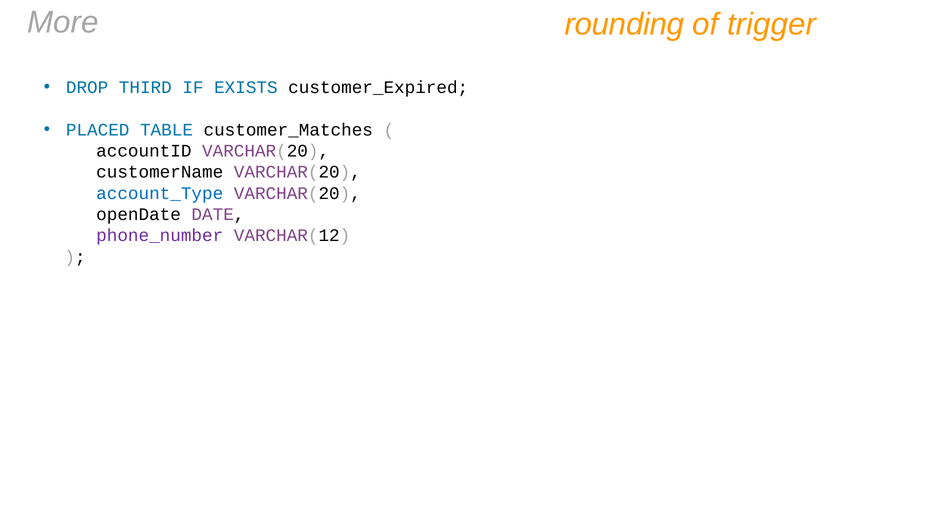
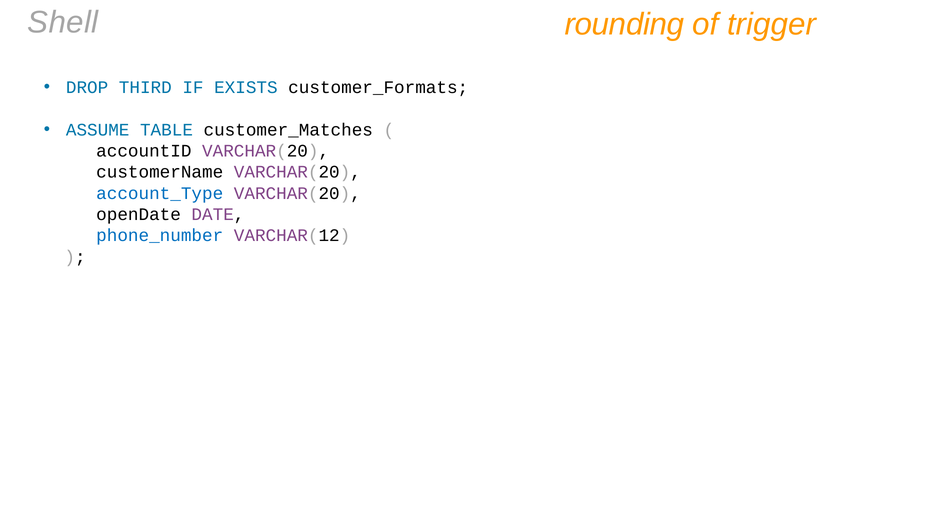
More: More -> Shell (63, 22)
customer_Expired: customer_Expired -> customer_Formats (378, 88)
PLACED: PLACED -> ASSUME (98, 130)
phone_number colour: purple -> blue (160, 236)
